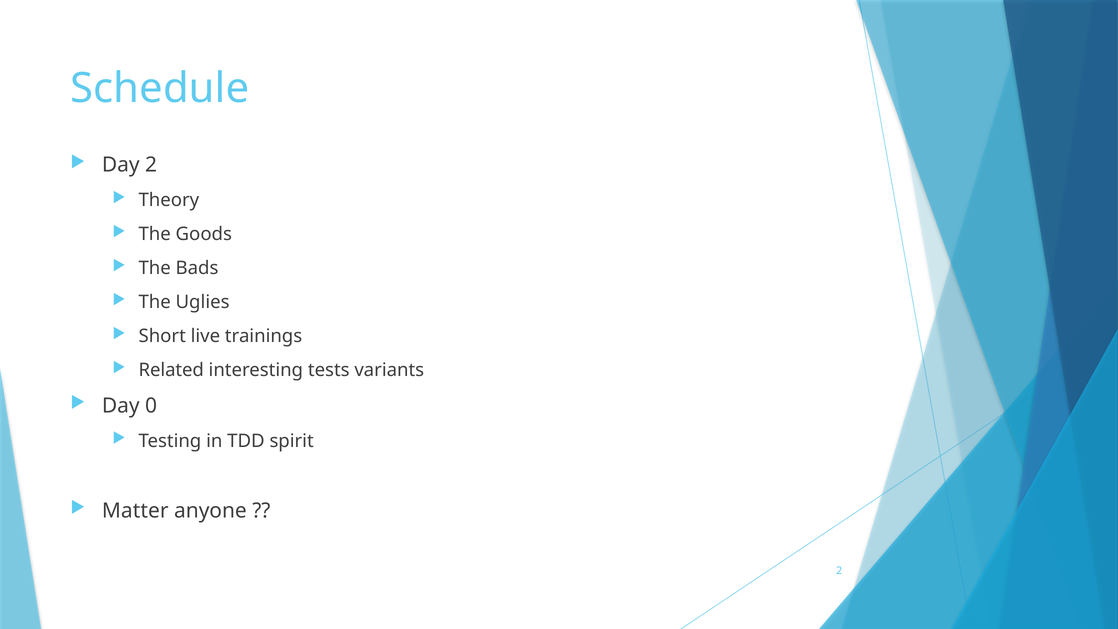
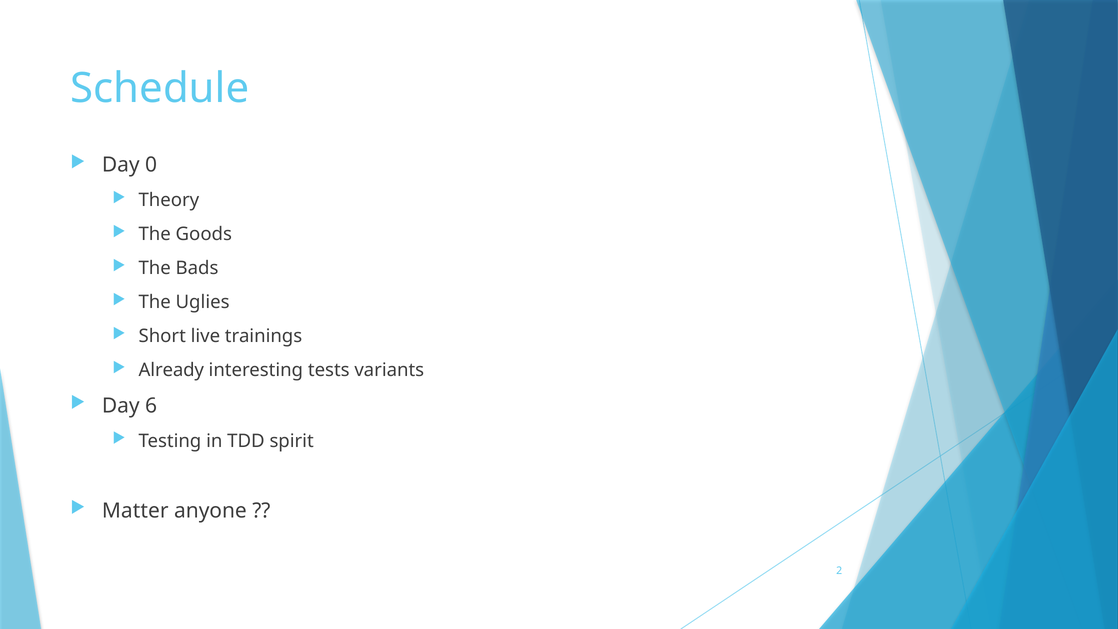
Day 2: 2 -> 0 (151, 165)
Related: Related -> Already (171, 370)
0: 0 -> 6 (151, 406)
